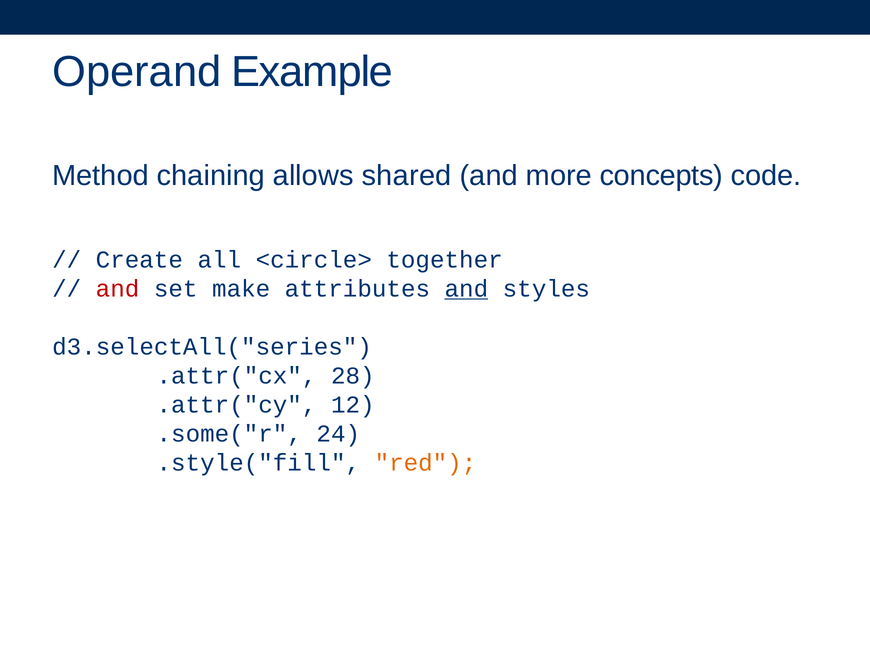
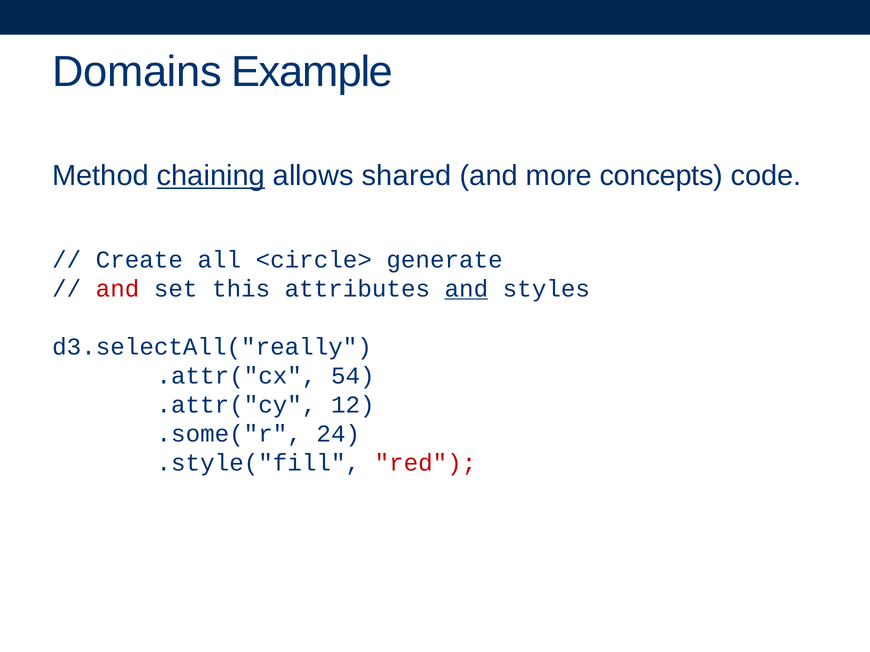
Operand: Operand -> Domains (137, 72)
chaining underline: none -> present (211, 176)
together: together -> generate (445, 260)
make: make -> this (241, 289)
d3.selectAll("series: d3.selectAll("series -> d3.selectAll("really (212, 347)
28: 28 -> 54 (353, 376)
red colour: orange -> red (425, 463)
